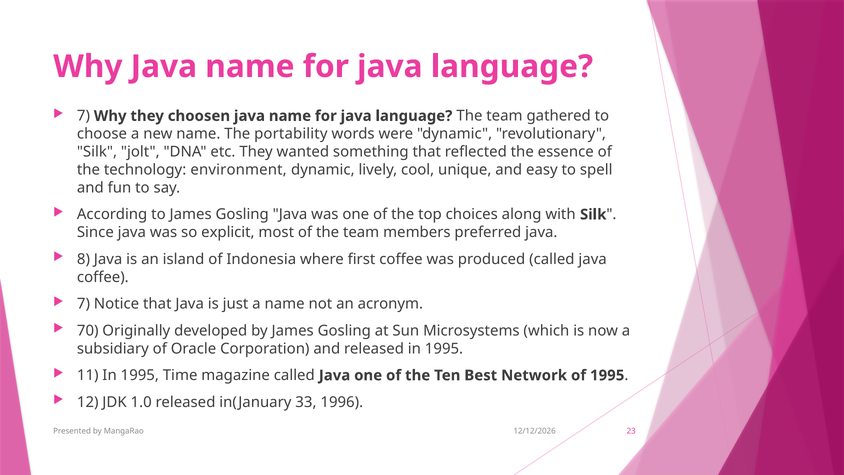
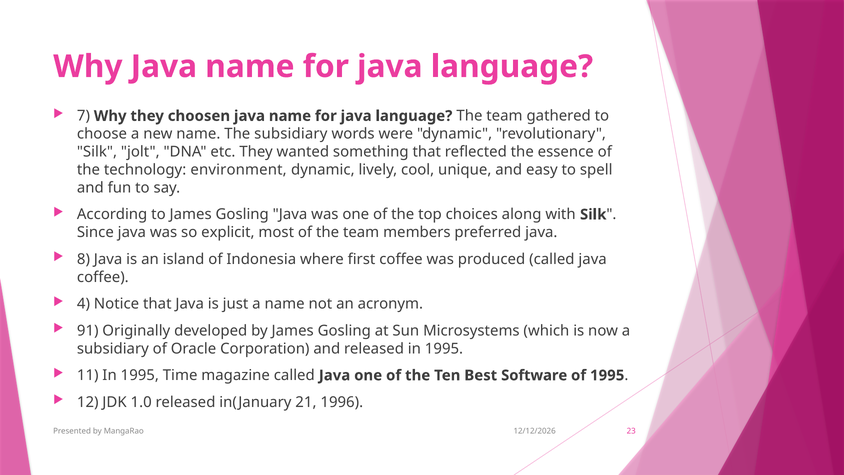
The portability: portability -> subsidiary (291, 134)
7: 7 -> 4 (83, 304)
70: 70 -> 91 (88, 331)
Network: Network -> Software (534, 375)
33: 33 -> 21 (306, 402)
